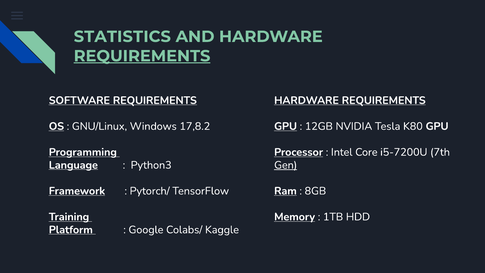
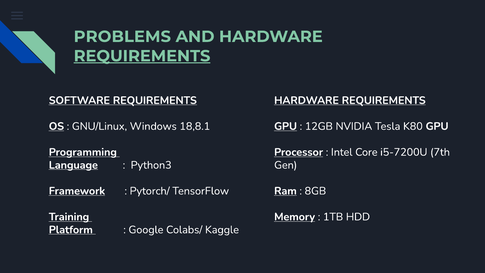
STATISTICS: STATISTICS -> PROBLEMS (122, 37)
17,8.2: 17,8.2 -> 18,8.1 (195, 126)
Gen underline: present -> none (286, 165)
